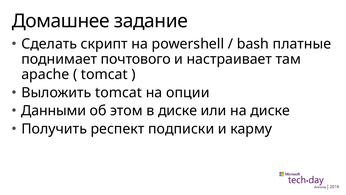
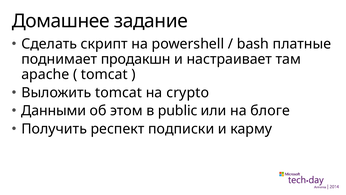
почтового: почтового -> продакшн (136, 59)
опции: опции -> crypto (188, 93)
в диске: диске -> public (178, 111)
на диске: диске -> блоге (270, 111)
